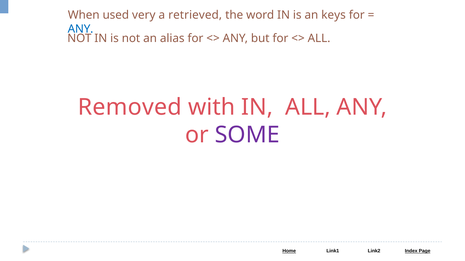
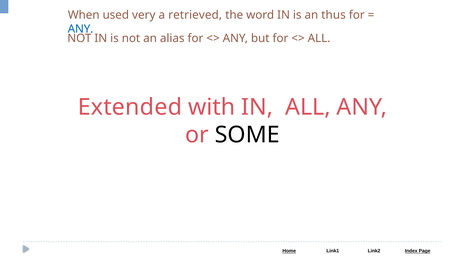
keys: keys -> thus (334, 15)
Removed: Removed -> Extended (130, 107)
SOME colour: purple -> black (247, 135)
